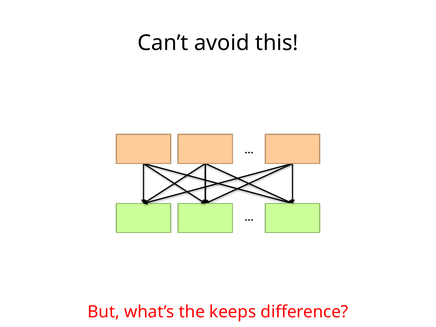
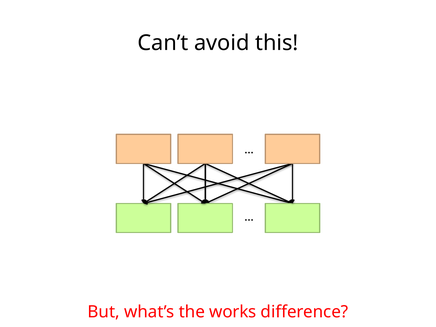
keeps: keeps -> works (233, 312)
